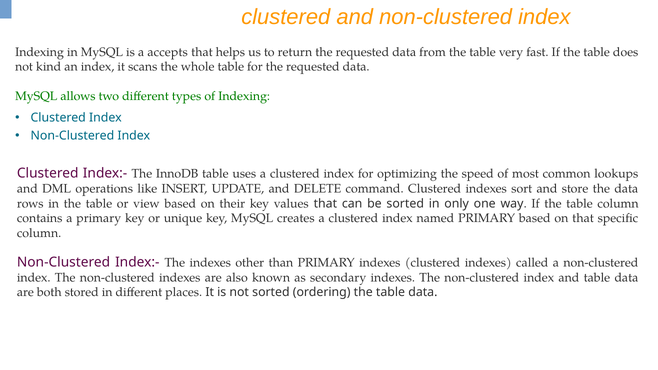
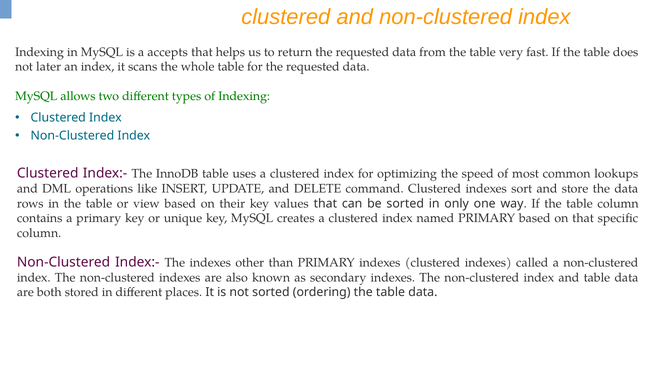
kind: kind -> later (49, 67)
